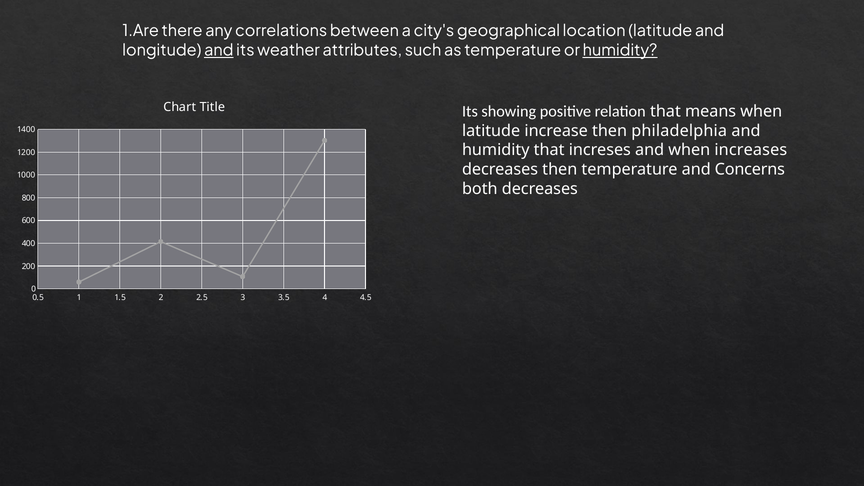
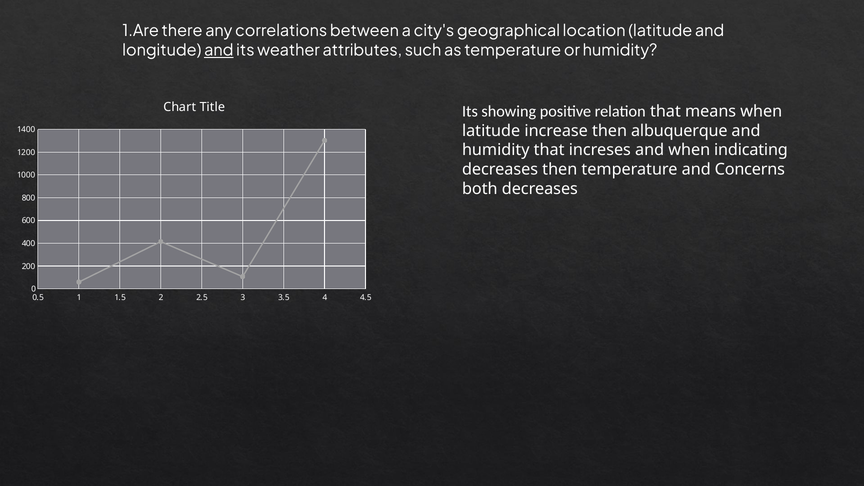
humidity underline: present -> none (620, 50)
philadelphia: philadelphia -> albuquerque (679, 131)
increases: increases -> indicating (751, 150)
